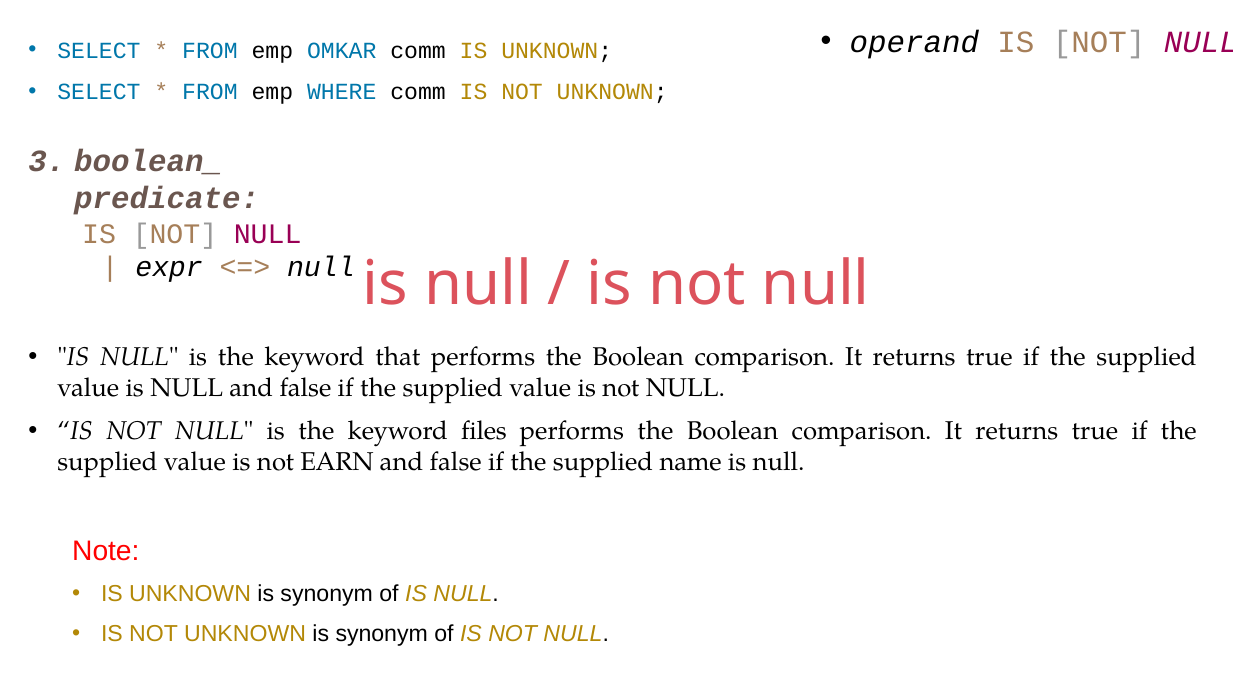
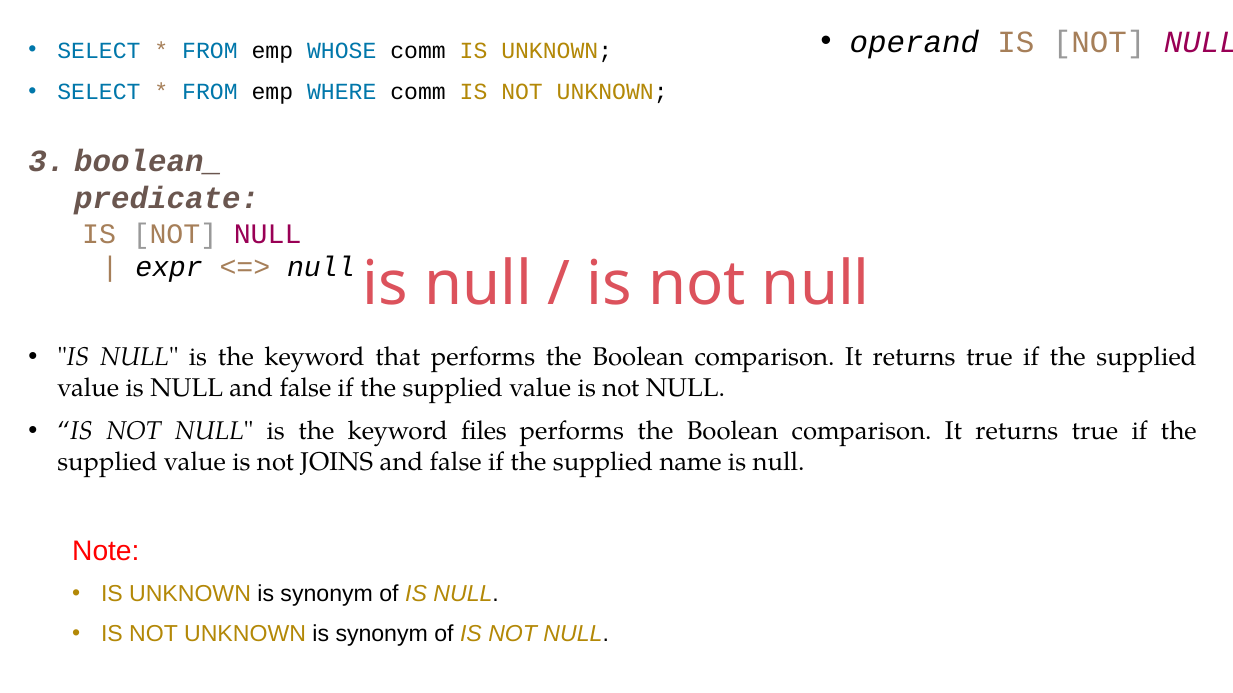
OMKAR: OMKAR -> WHOSE (342, 51)
EARN: EARN -> JOINS (337, 462)
